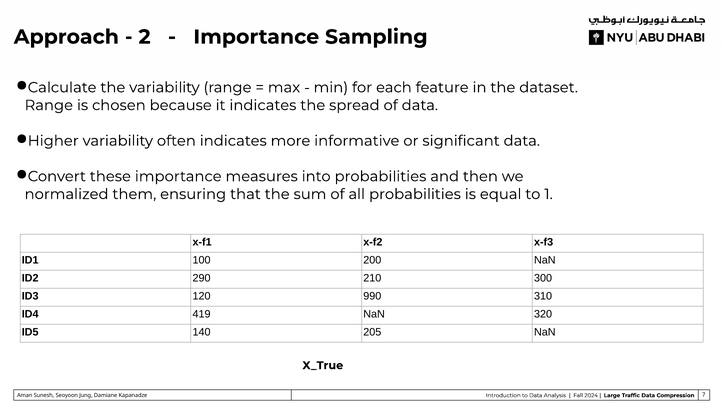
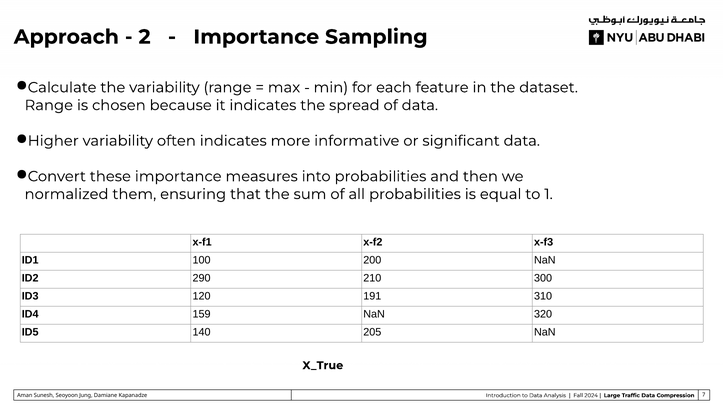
990: 990 -> 191 (372, 296)
419: 419 -> 159 (202, 314)
